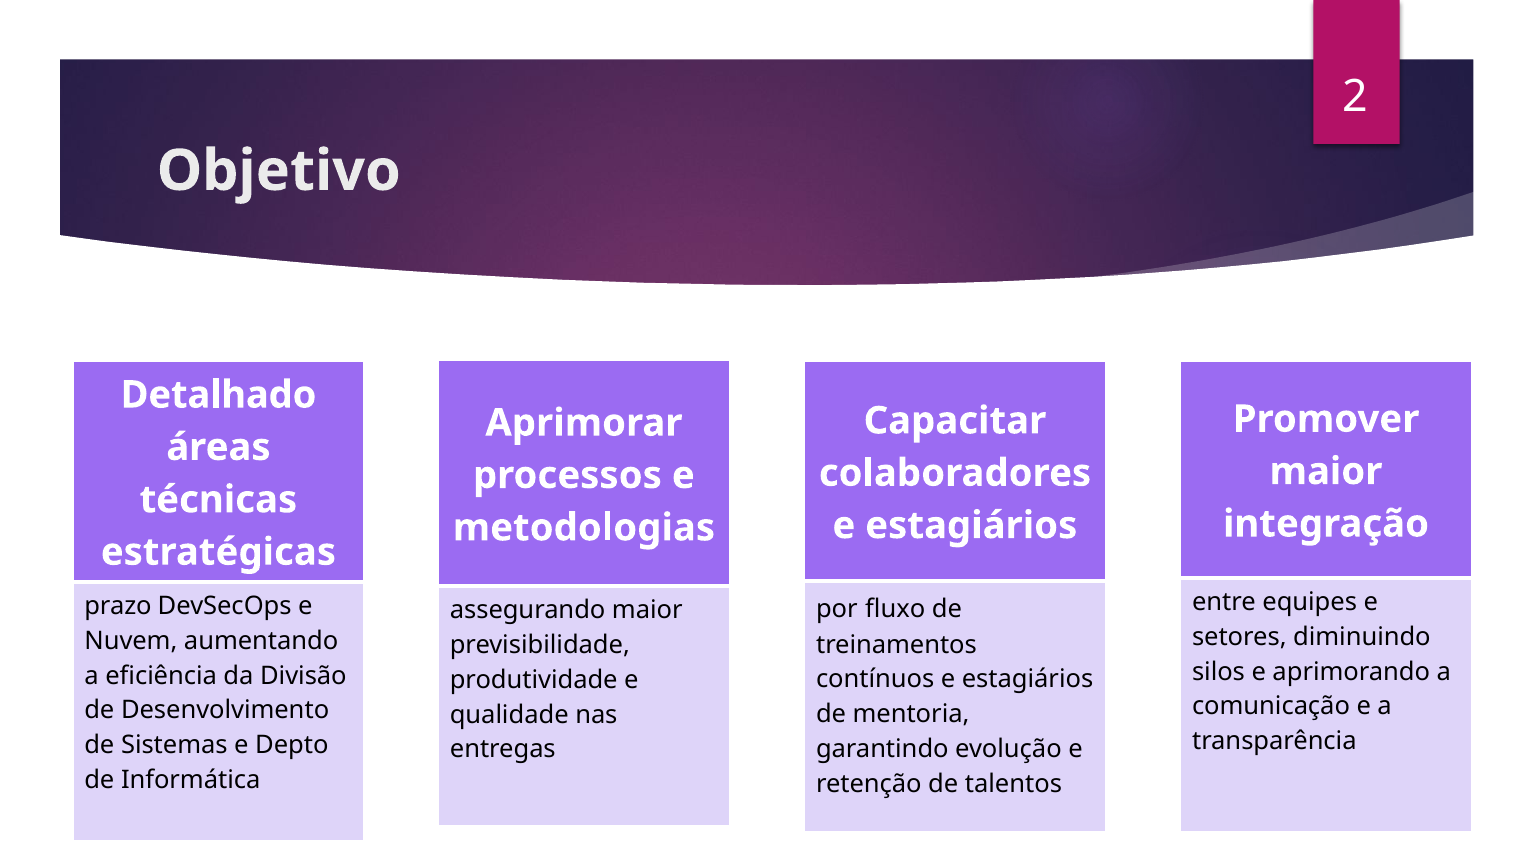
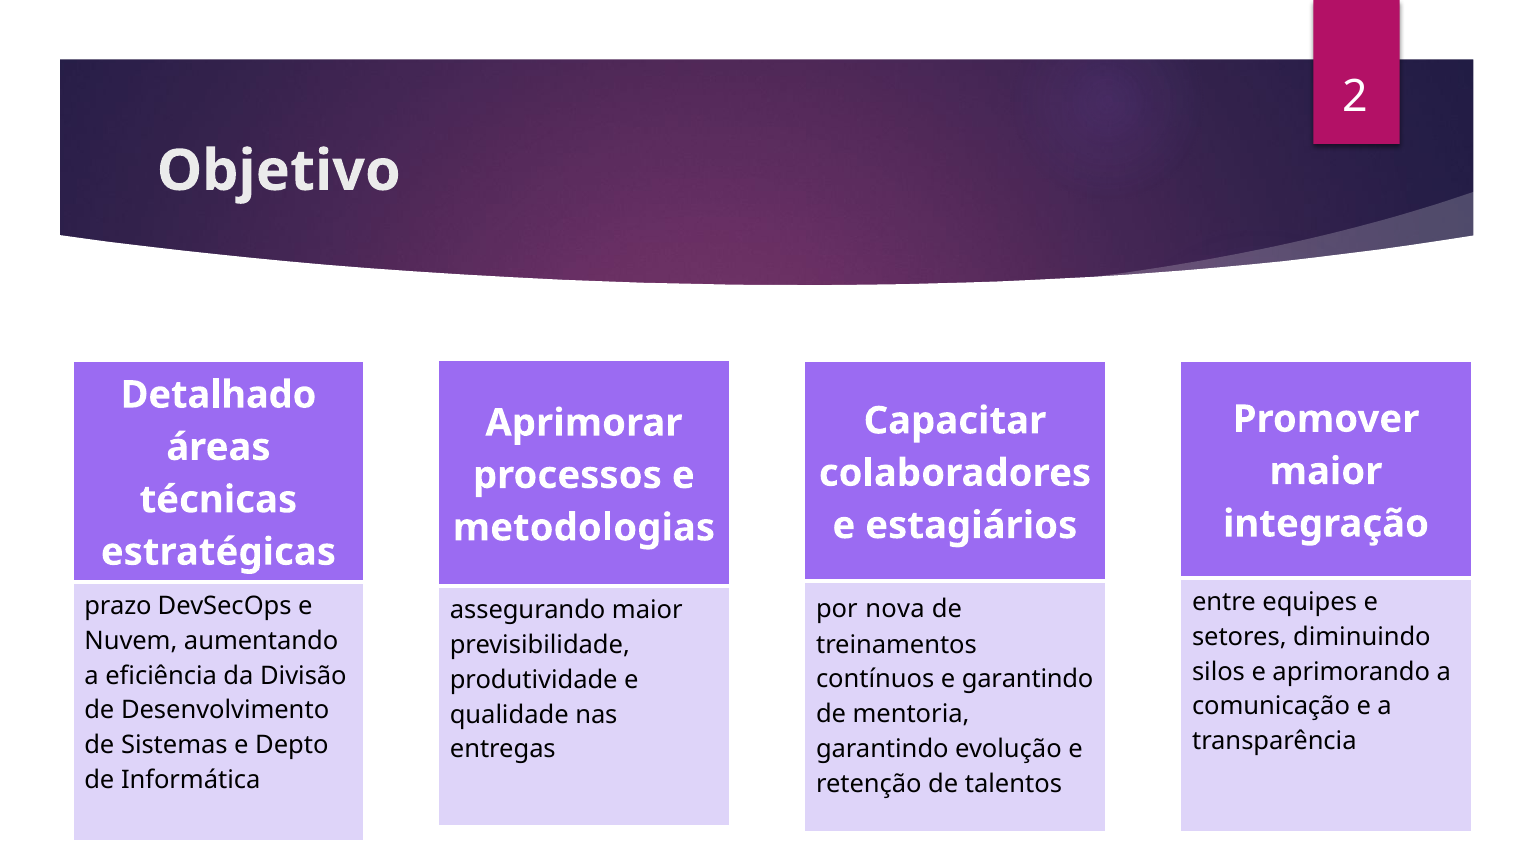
fluxo: fluxo -> nova (895, 609)
contínuos e estagiários: estagiários -> garantindo (1028, 679)
